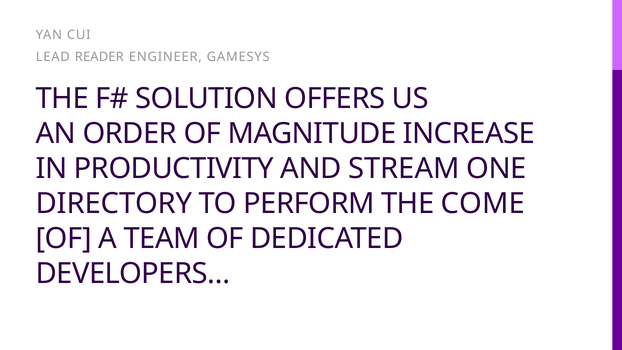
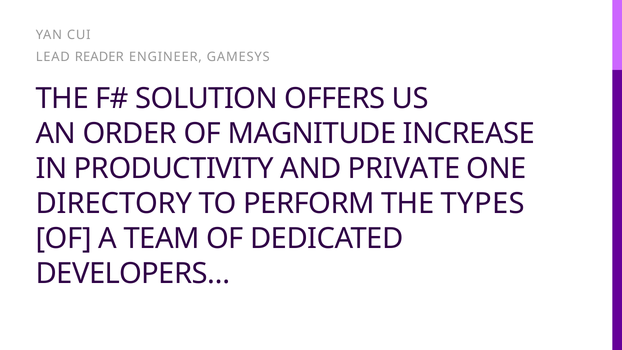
STREAM: STREAM -> PRIVATE (404, 169)
COME: COME -> TYPES (483, 204)
